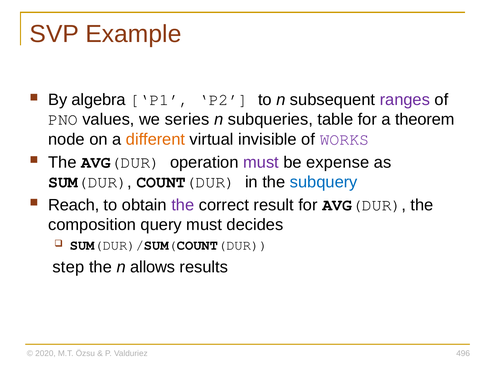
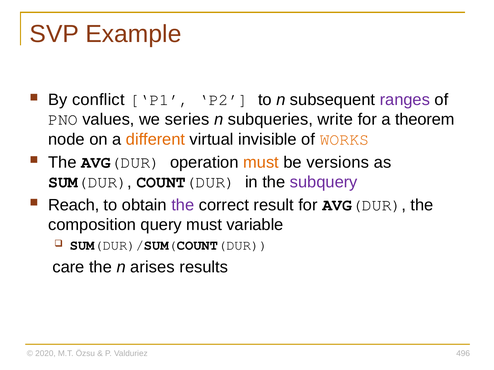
algebra: algebra -> conflict (98, 100)
table: table -> write (335, 120)
WORKS colour: purple -> orange (344, 139)
must colour: purple -> orange (261, 163)
expense: expense -> versions (338, 163)
subquery colour: blue -> purple (324, 182)
decides: decides -> variable (255, 225)
step: step -> care (68, 267)
allows: allows -> arises (153, 267)
